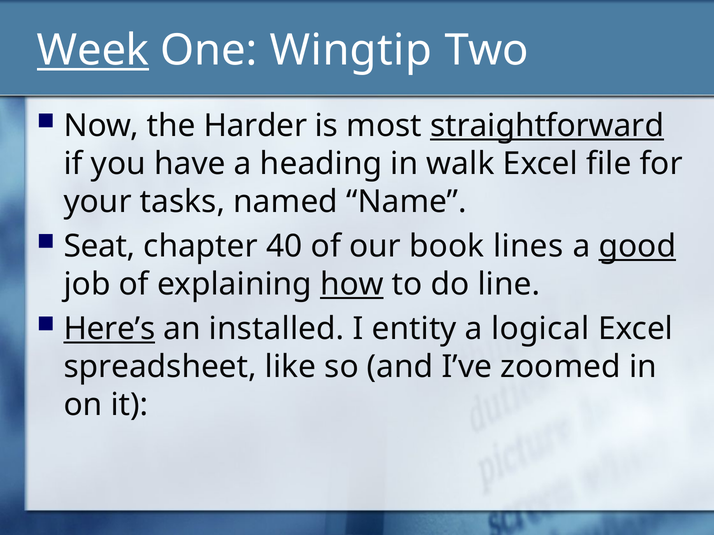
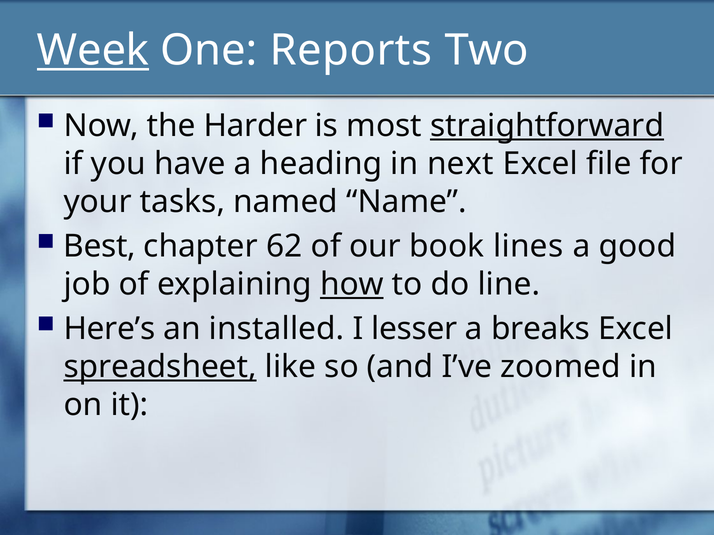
Wingtip: Wingtip -> Reports (351, 51)
walk: walk -> next (460, 164)
Seat: Seat -> Best (99, 247)
40: 40 -> 62 (284, 247)
good underline: present -> none (637, 247)
Here’s underline: present -> none (109, 329)
entity: entity -> lesser (414, 329)
logical: logical -> breaks (541, 329)
spreadsheet underline: none -> present (160, 367)
